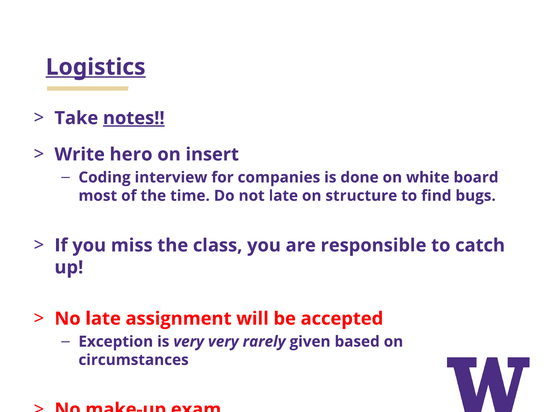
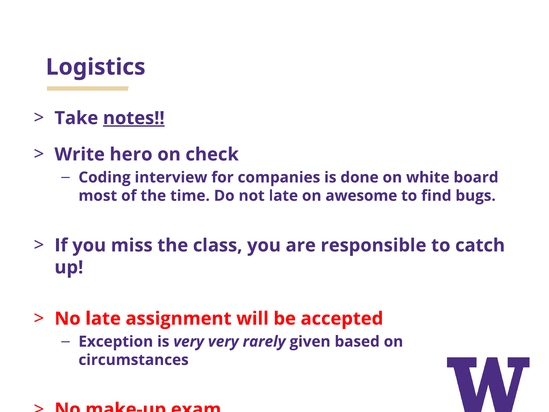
Logistics underline: present -> none (96, 67)
insert: insert -> check (212, 154)
structure: structure -> awesome (361, 196)
